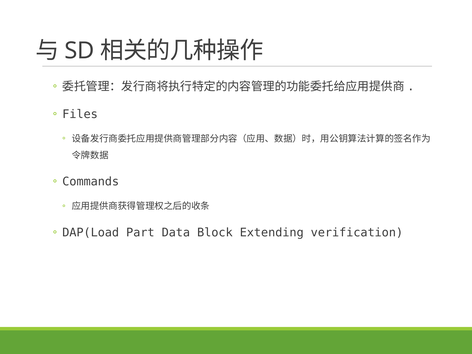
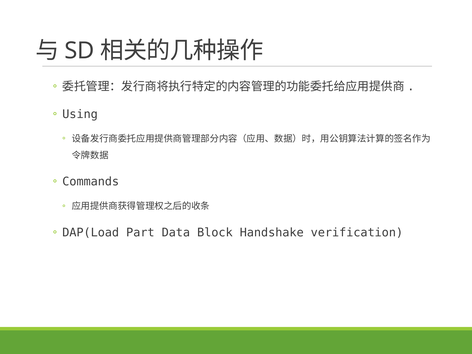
Files: Files -> Using (80, 114)
Extending: Extending -> Handshake (272, 233)
